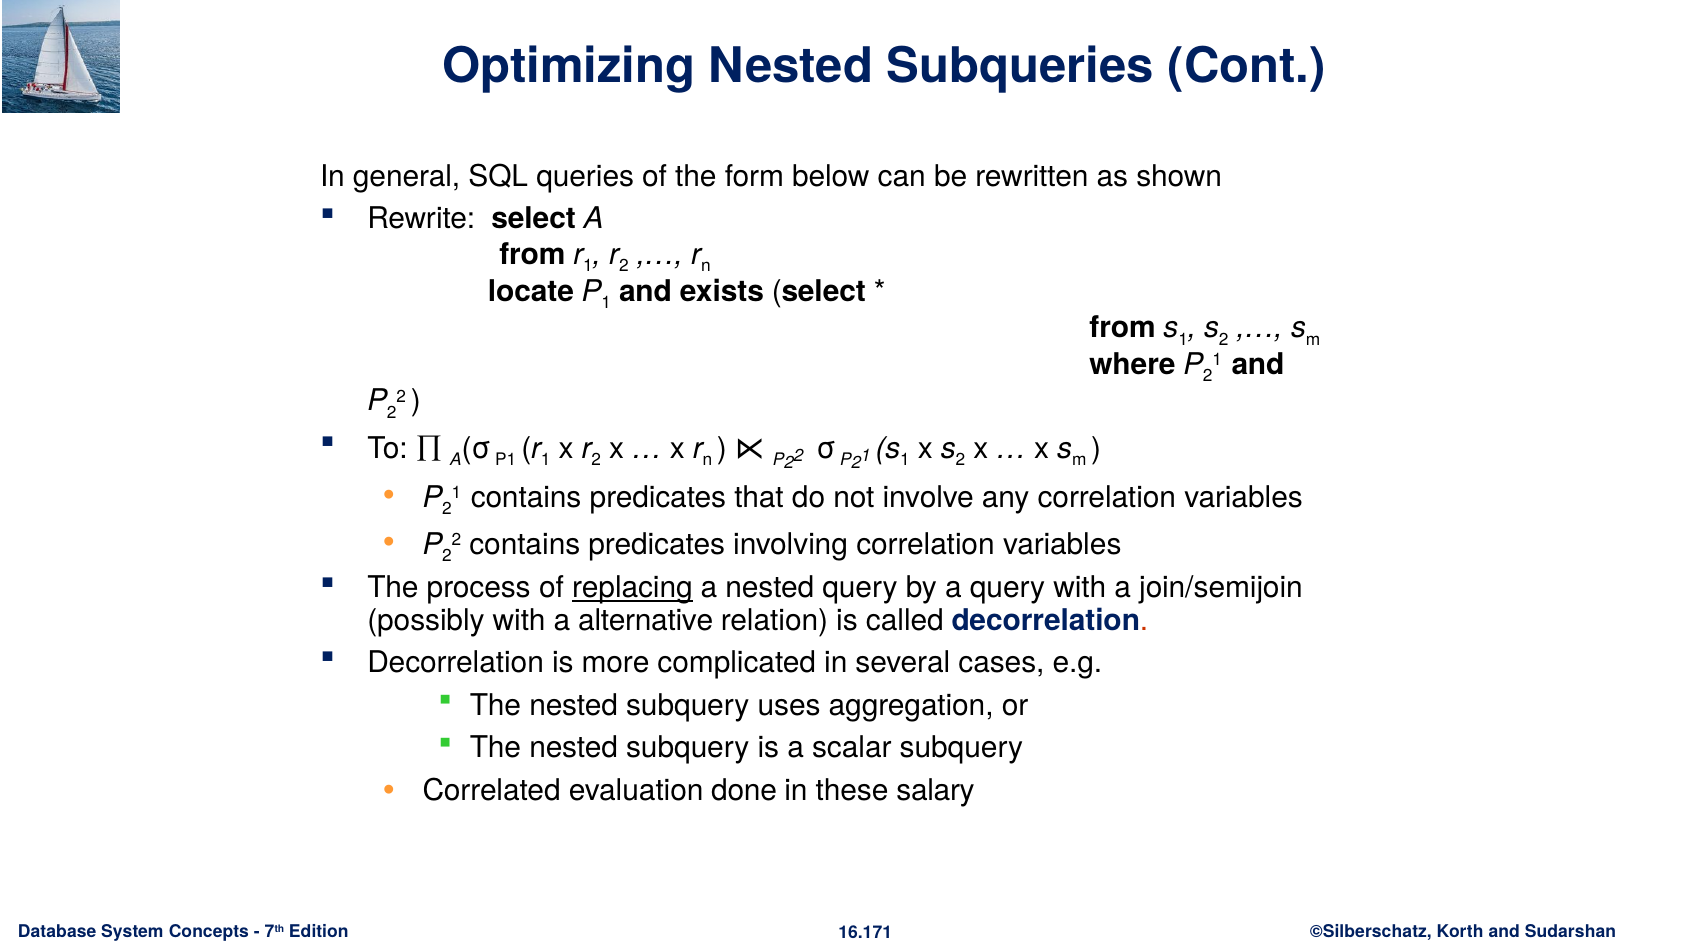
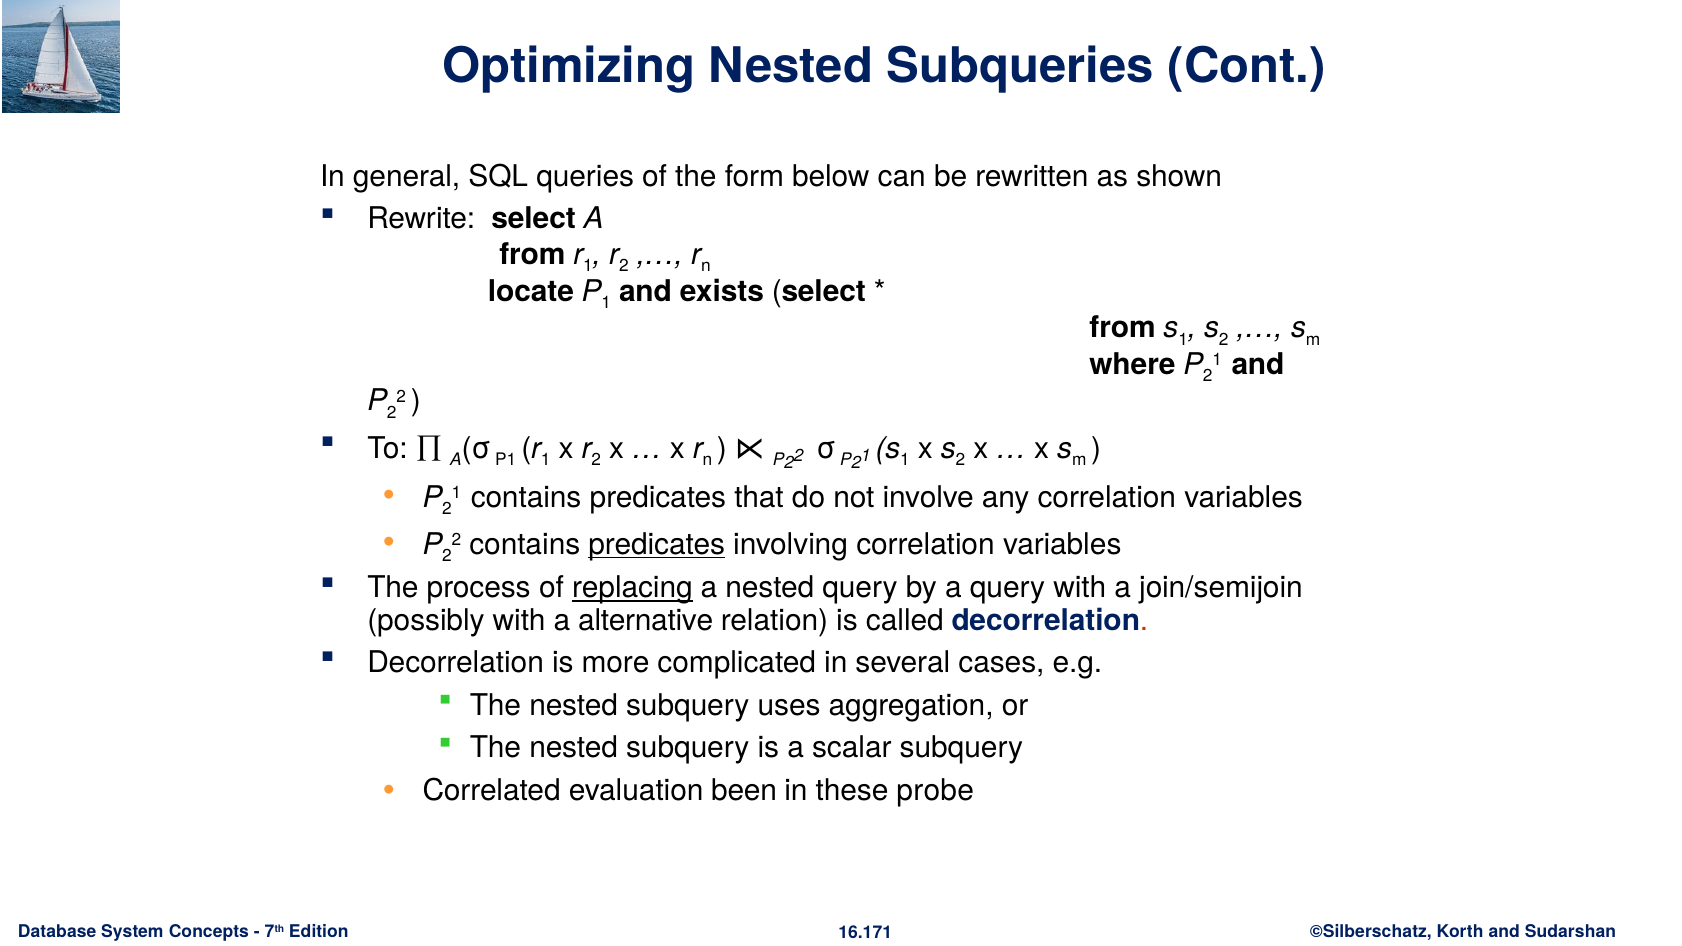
predicates underline: none -> present (657, 545)
done: done -> been (744, 791)
salary: salary -> probe (935, 791)
